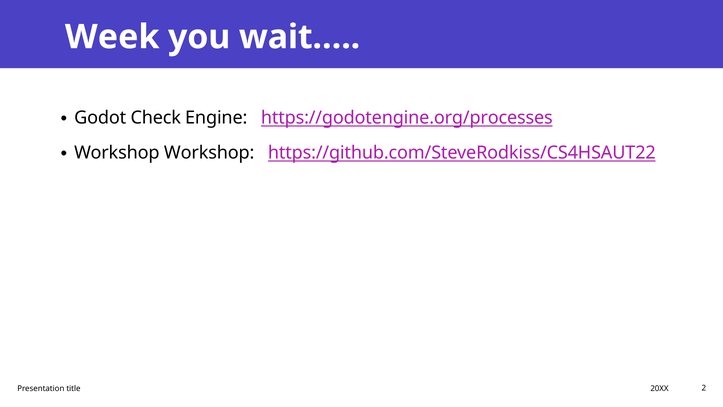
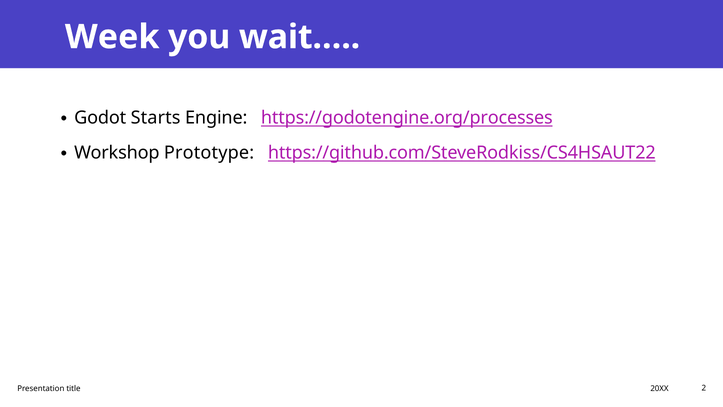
Check: Check -> Starts (156, 118)
Workshop Workshop: Workshop -> Prototype (209, 153)
